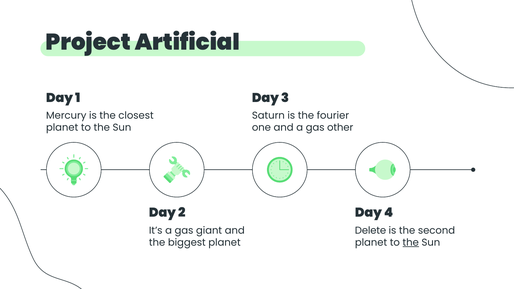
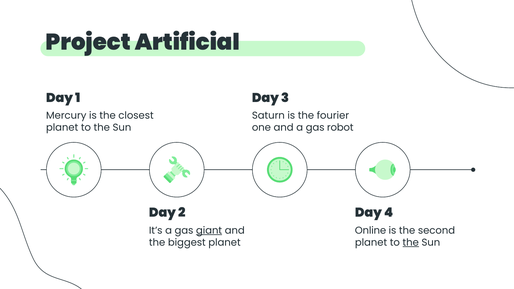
other: other -> robot (340, 128)
giant underline: none -> present (209, 231)
Delete: Delete -> Online (371, 231)
